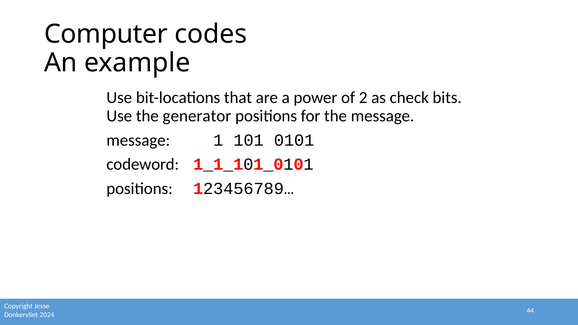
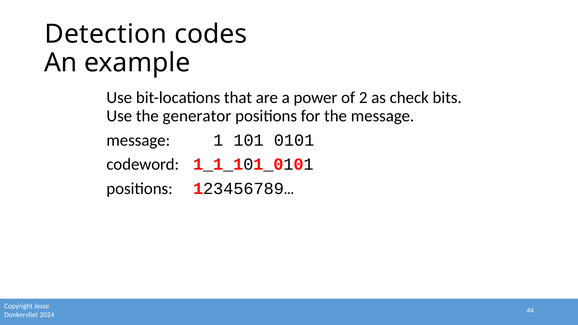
Computer: Computer -> Detection (106, 34)
